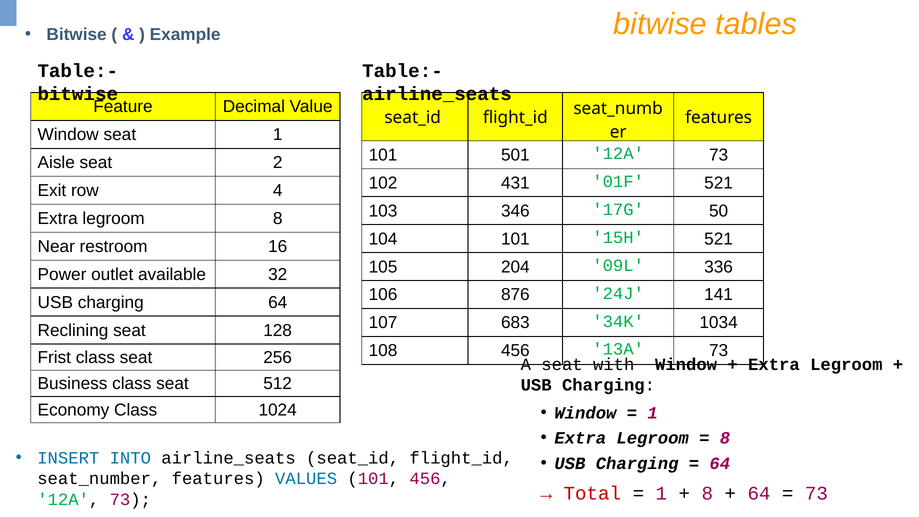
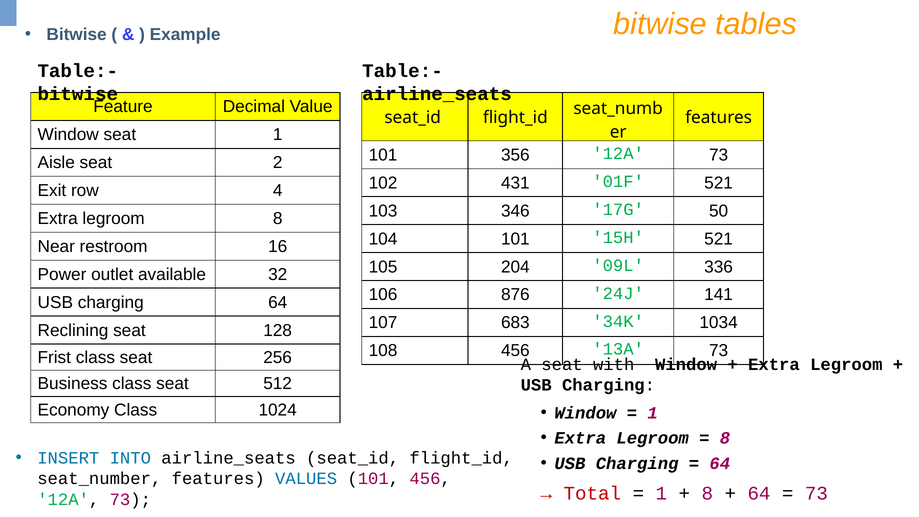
501: 501 -> 356 (515, 155)
